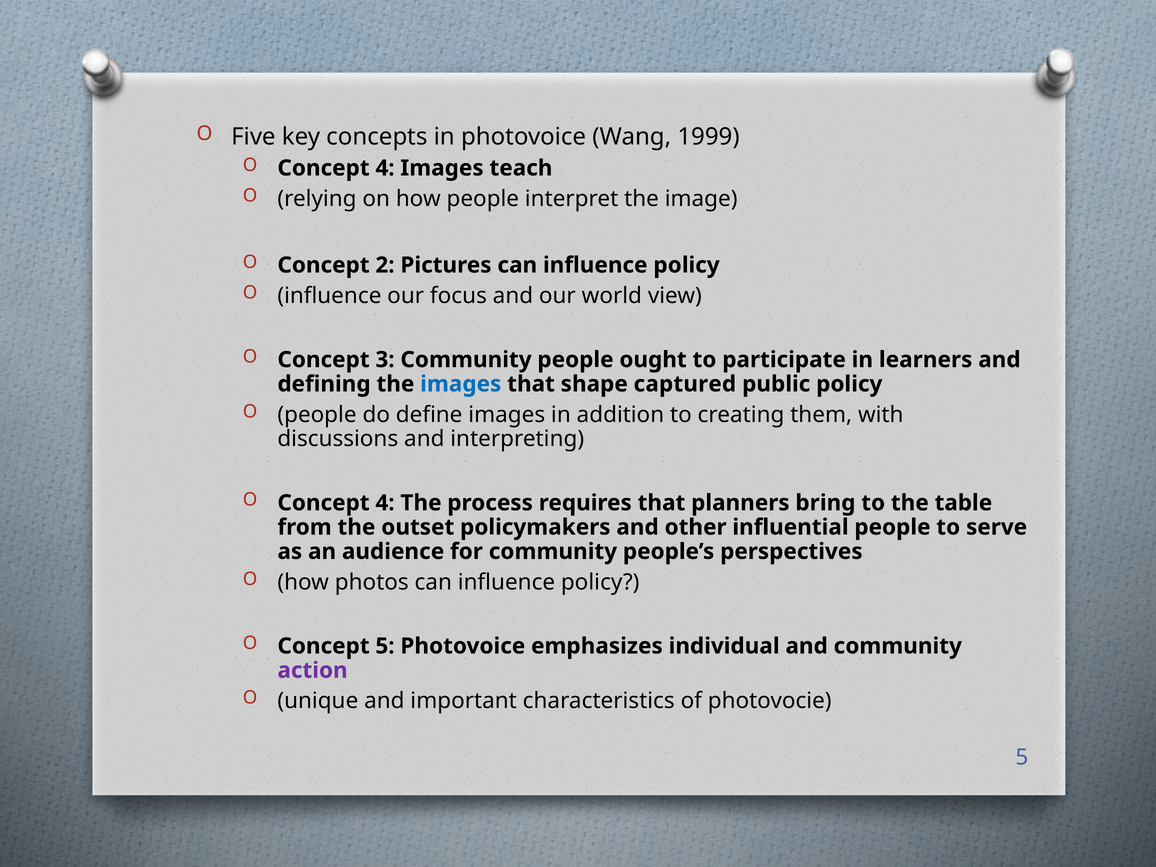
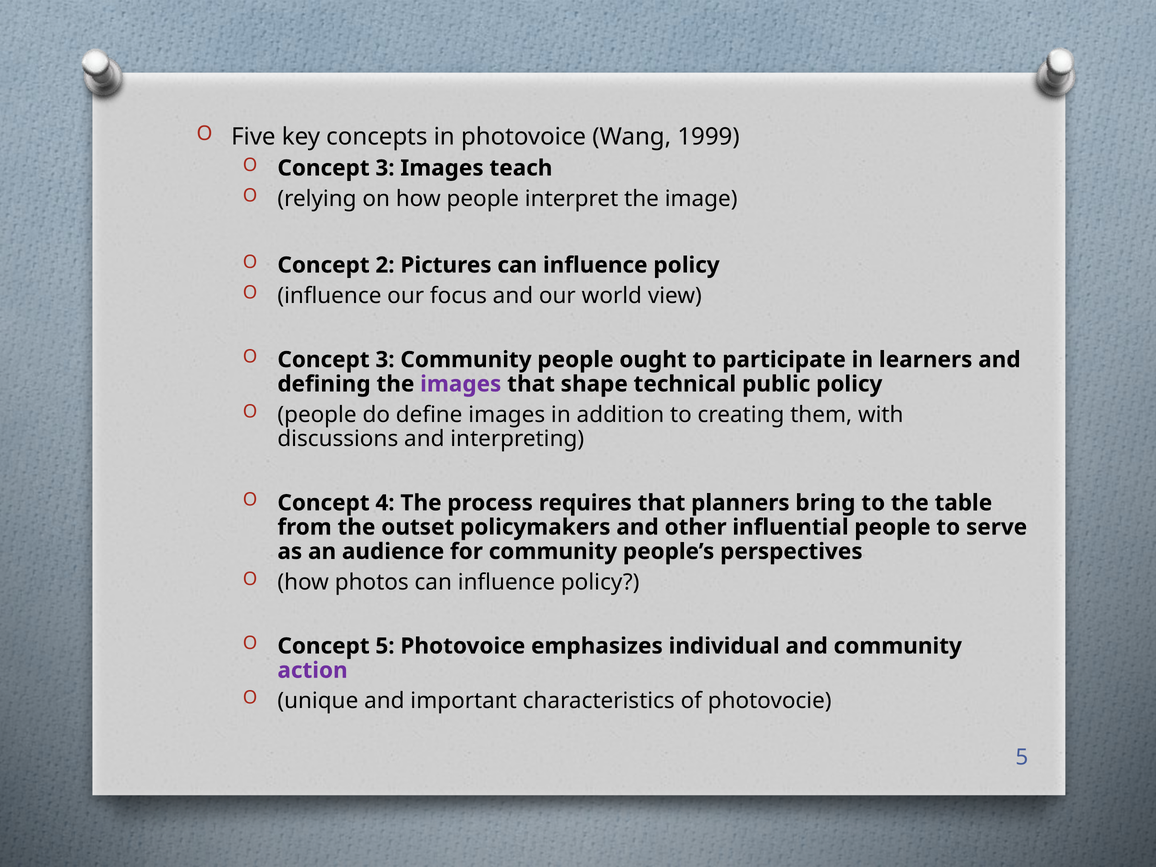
4: 4 -> 3 (385, 168)
images colour: blue -> purple (461, 384)
captured: captured -> technical (685, 384)
